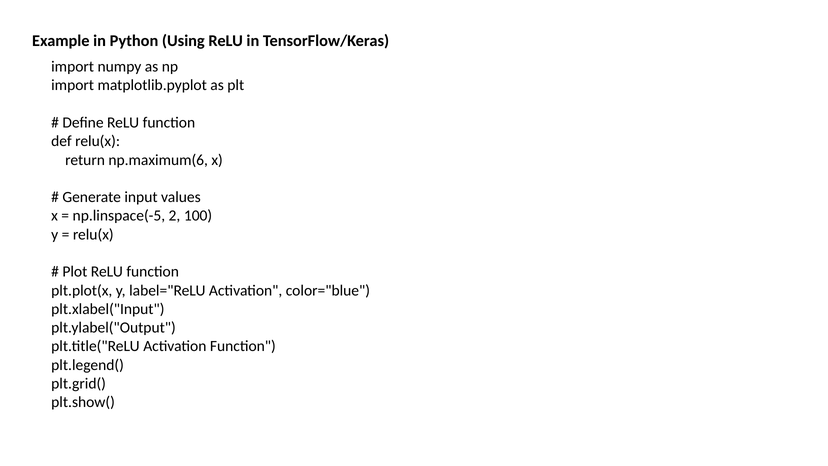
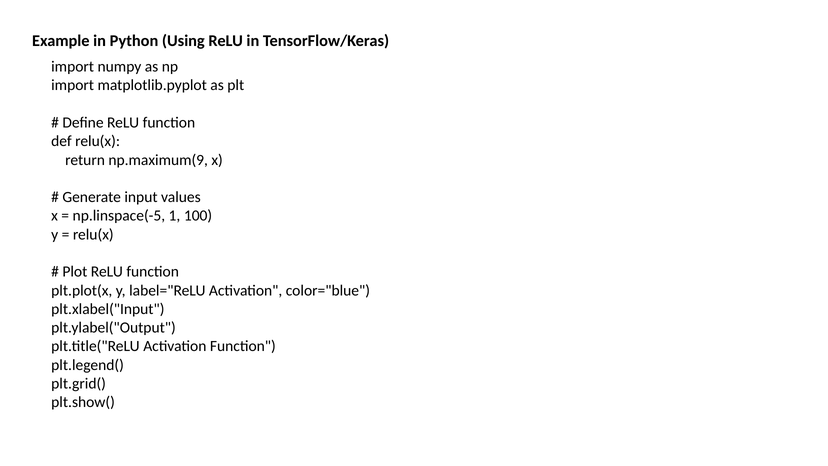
np.maximum(6: np.maximum(6 -> np.maximum(9 (158, 160)
2: 2 -> 1 (174, 216)
